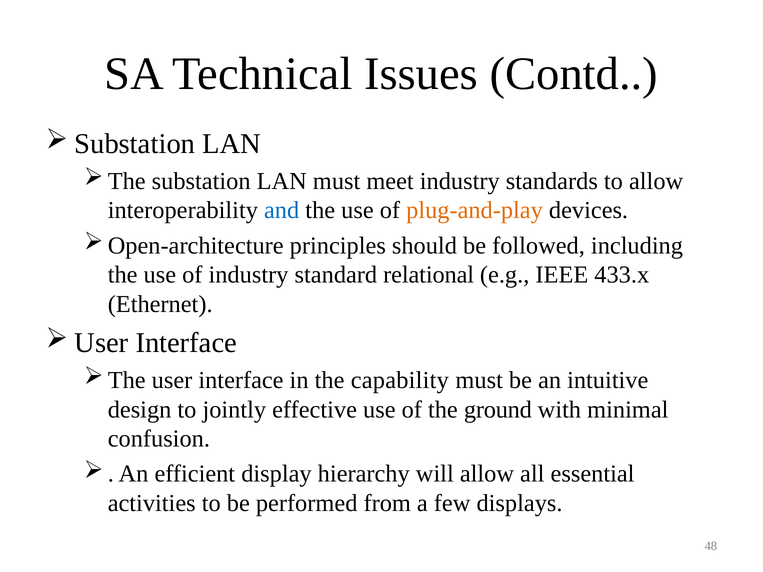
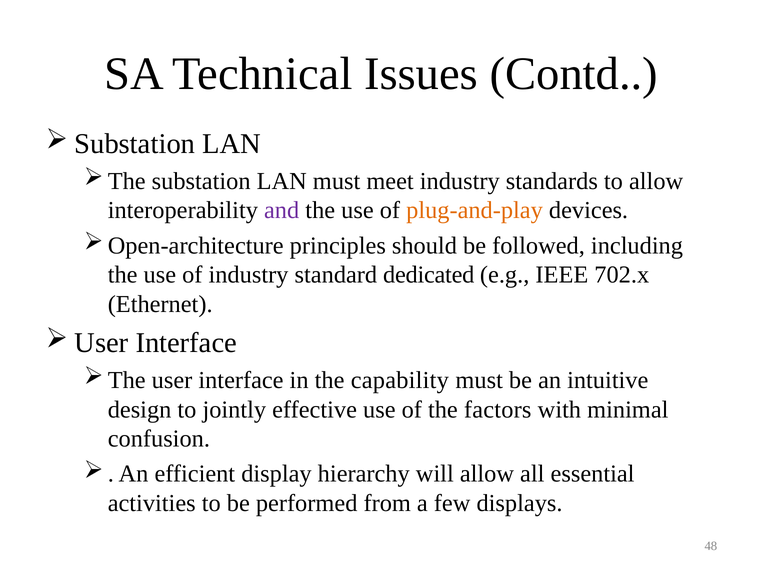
and colour: blue -> purple (282, 210)
relational: relational -> dedicated (429, 275)
433.x: 433.x -> 702.x (622, 275)
ground: ground -> factors (498, 410)
